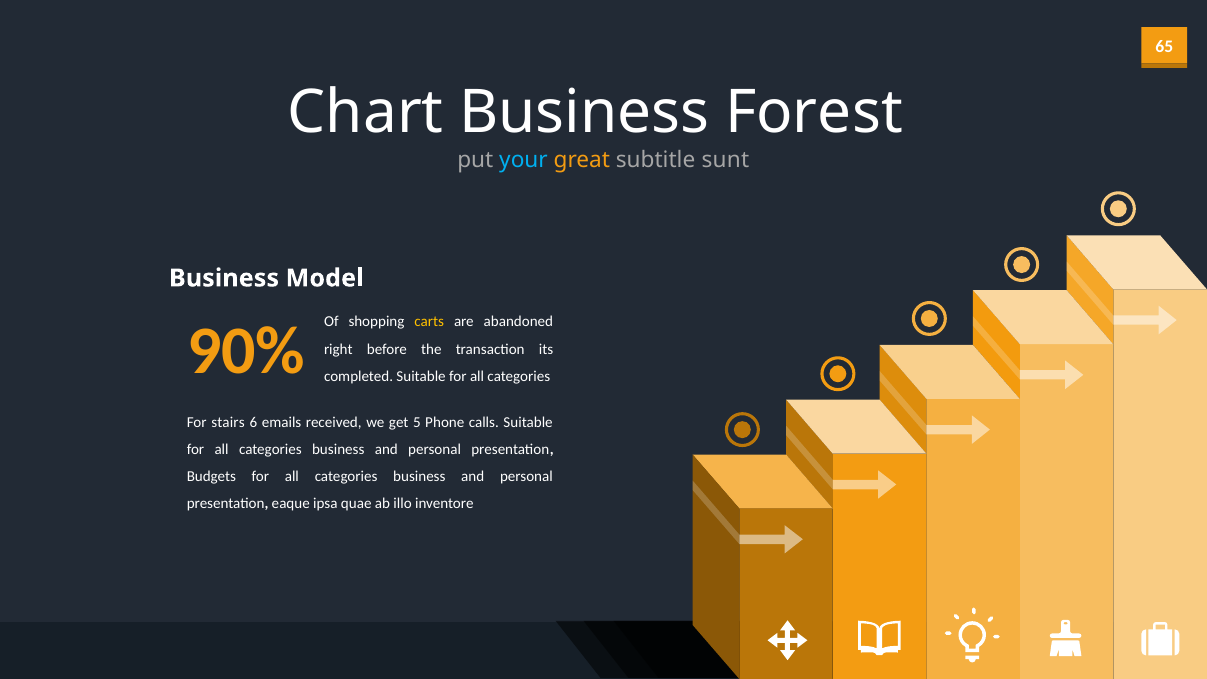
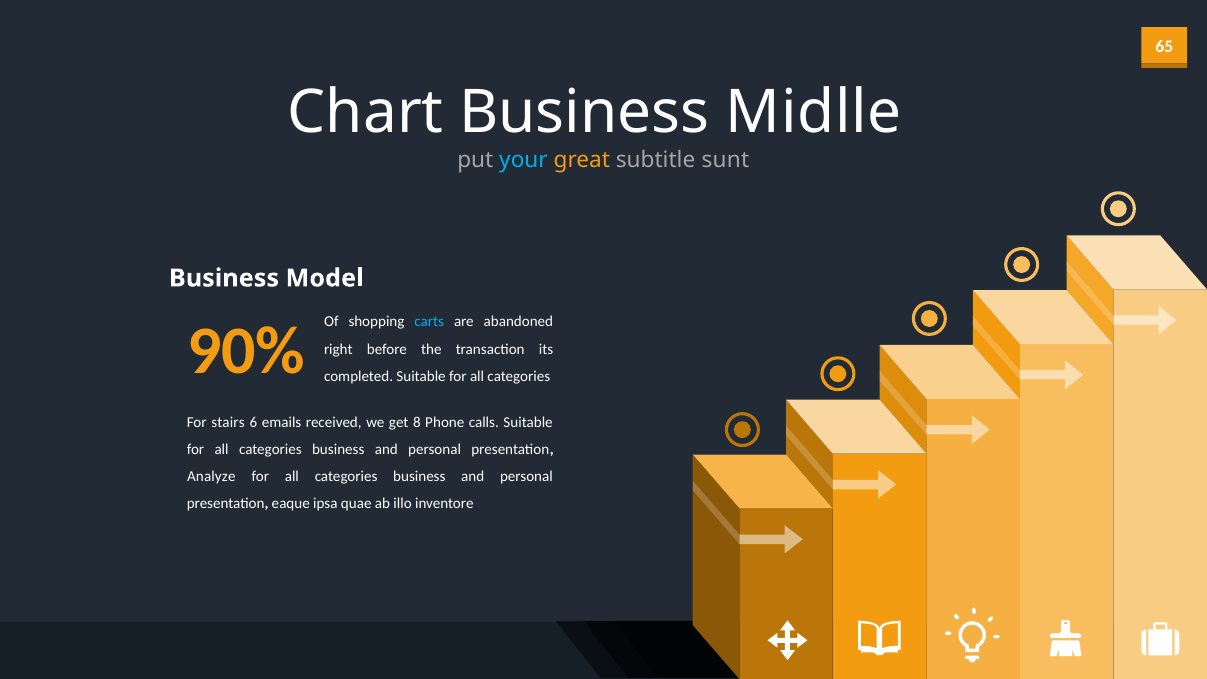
Forest: Forest -> Midlle (814, 112)
carts colour: yellow -> light blue (429, 322)
5: 5 -> 8 (417, 422)
Budgets: Budgets -> Analyze (211, 477)
